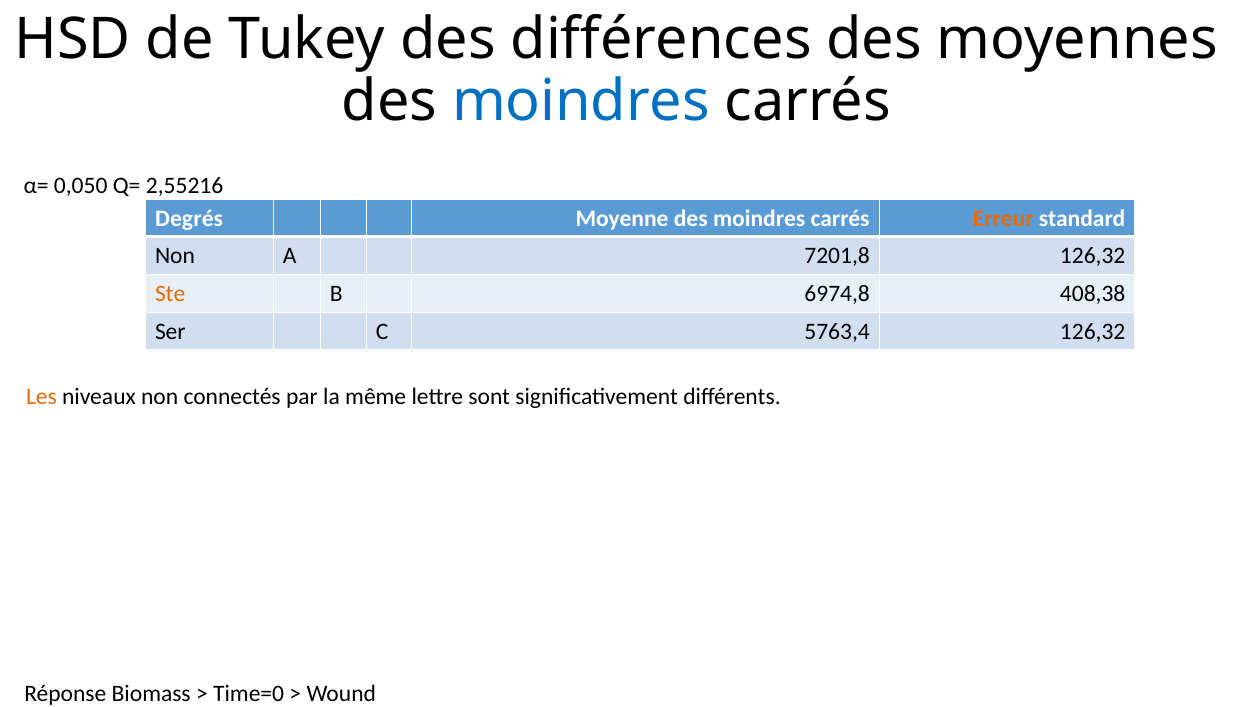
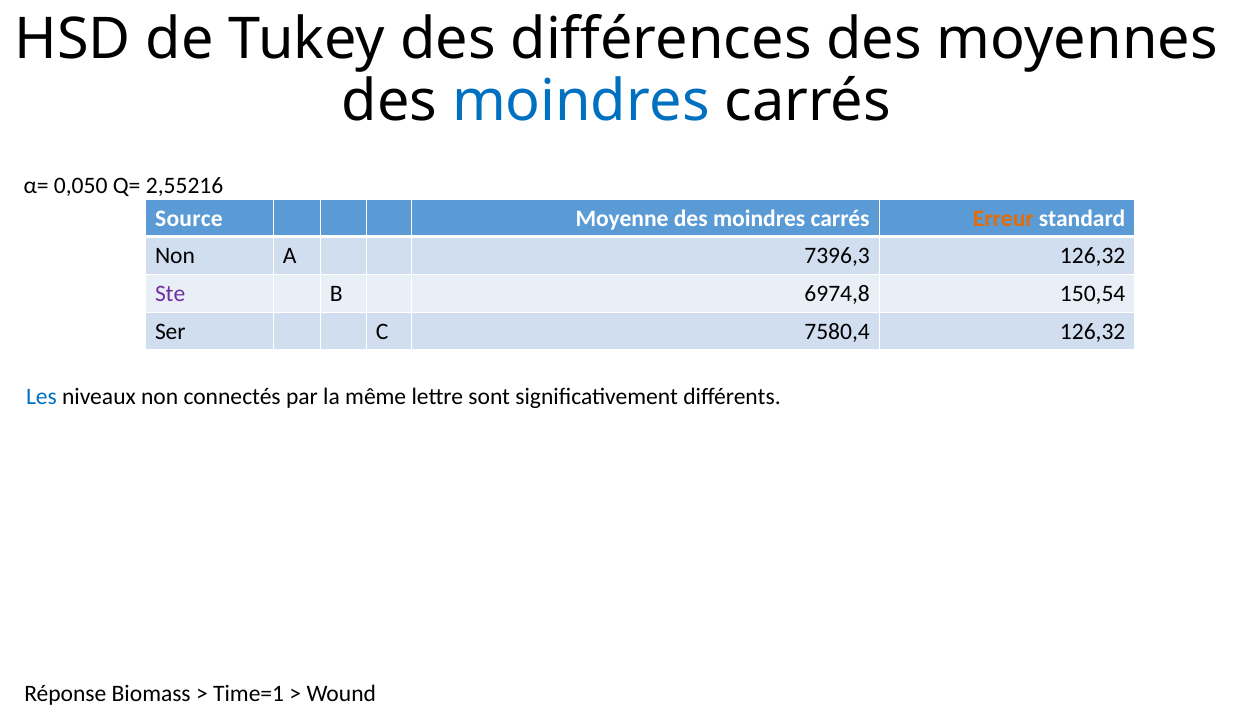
Degrés: Degrés -> Source (189, 218)
7201,8: 7201,8 -> 7396,3 (837, 256)
Ste colour: orange -> purple (170, 294)
408,38: 408,38 -> 150,54 (1093, 294)
5763,4: 5763,4 -> 7580,4 (837, 332)
Les colour: orange -> blue (41, 397)
Time=0: Time=0 -> Time=1 (249, 694)
